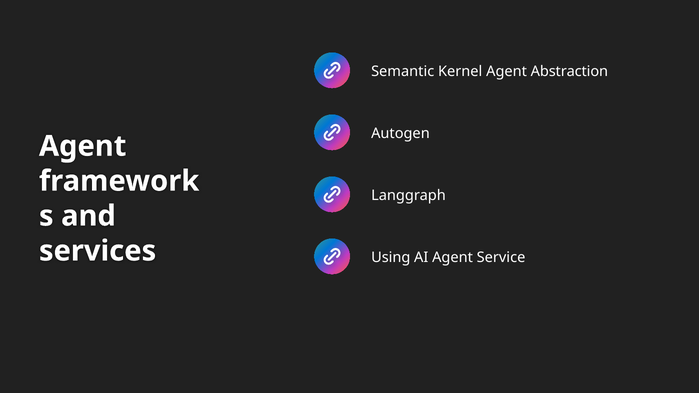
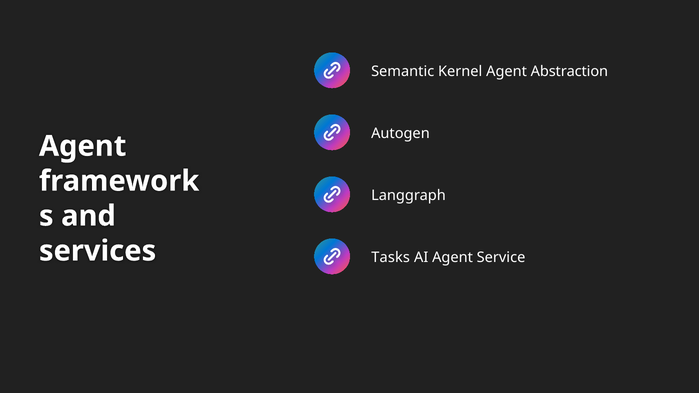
Using: Using -> Tasks (391, 257)
